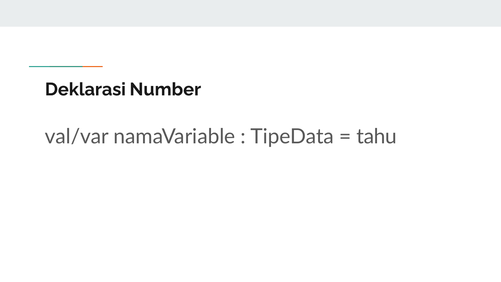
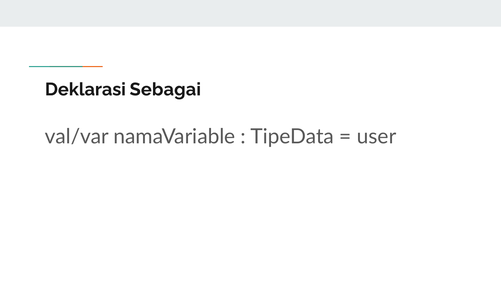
Number: Number -> Sebagai (165, 89)
tahu: tahu -> user (377, 137)
